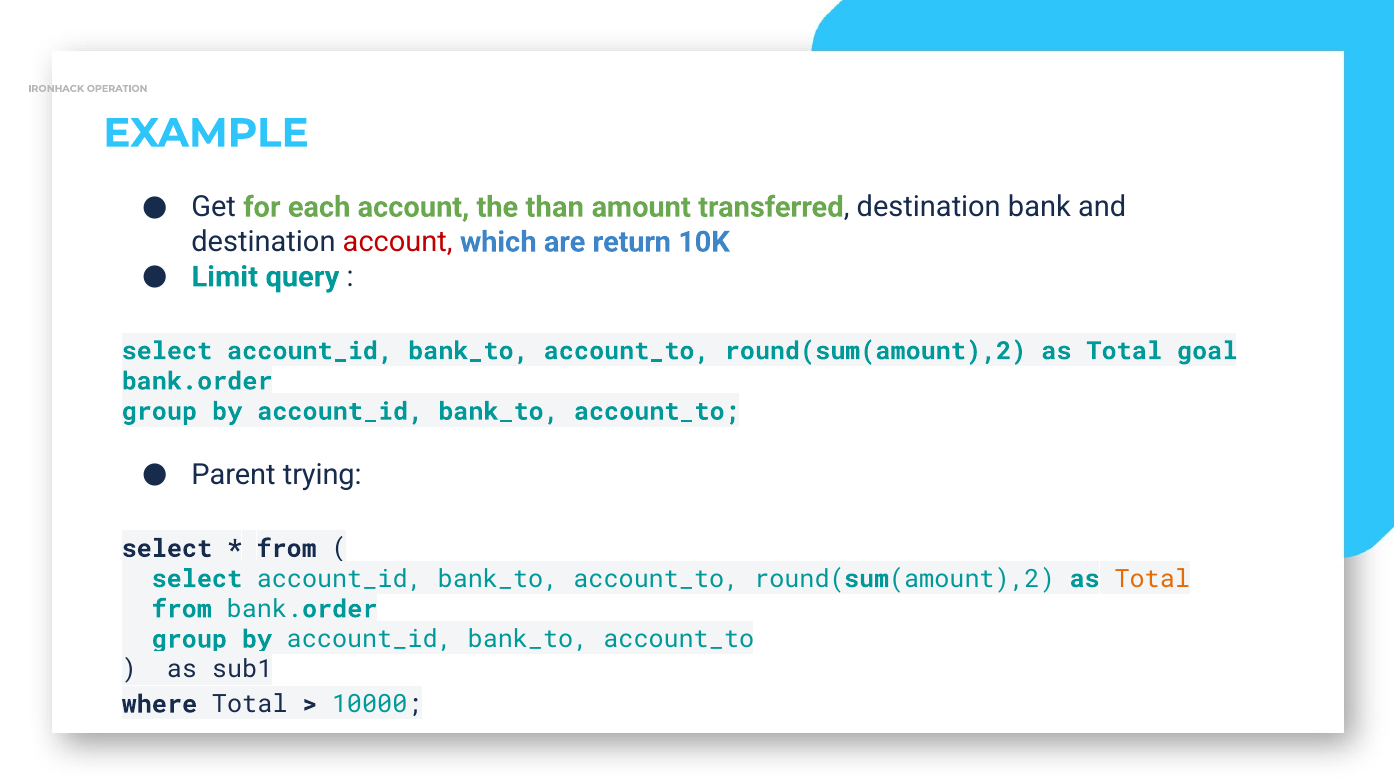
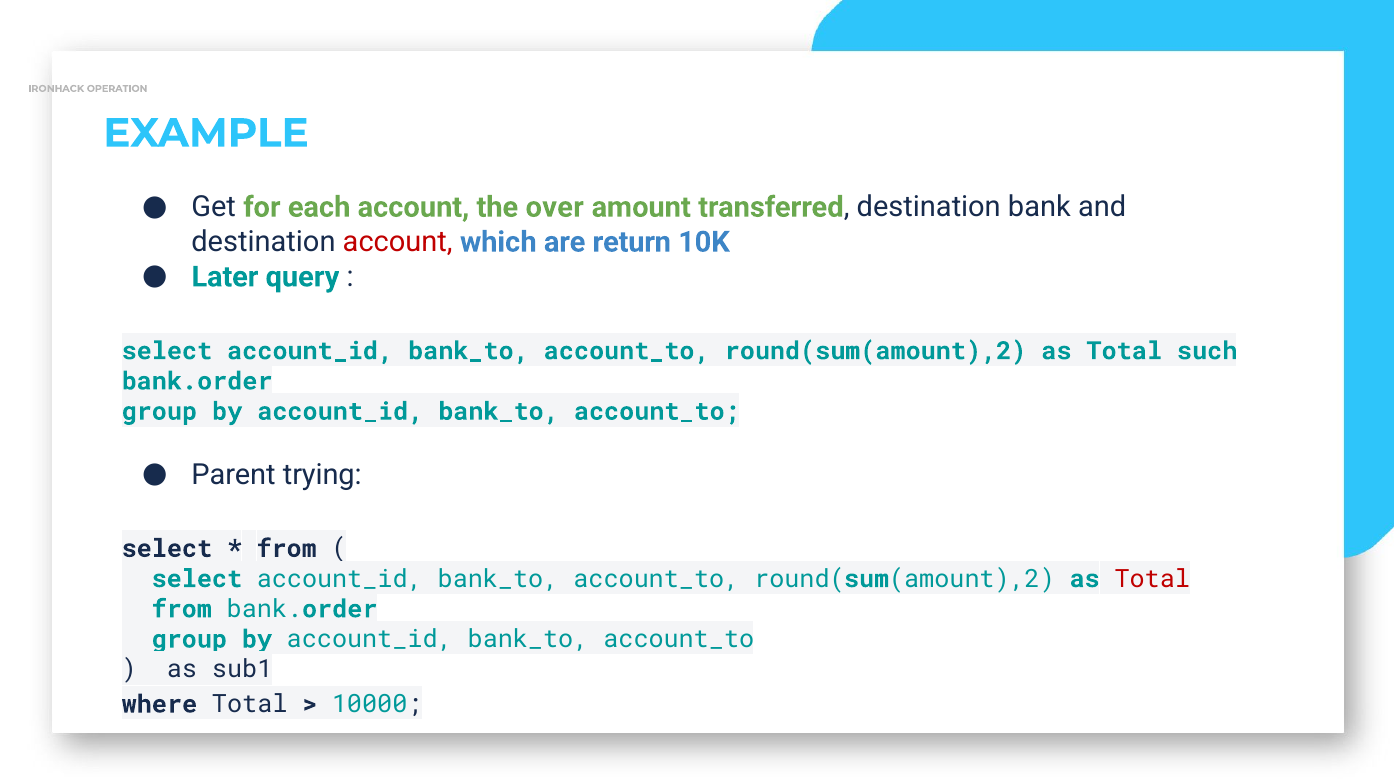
than: than -> over (555, 207)
Limit: Limit -> Later (225, 277)
goal: goal -> such (1207, 351)
Total colour: orange -> red (1152, 579)
